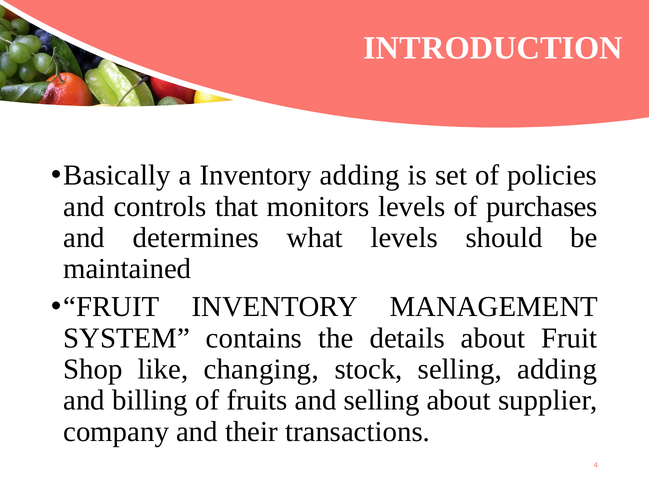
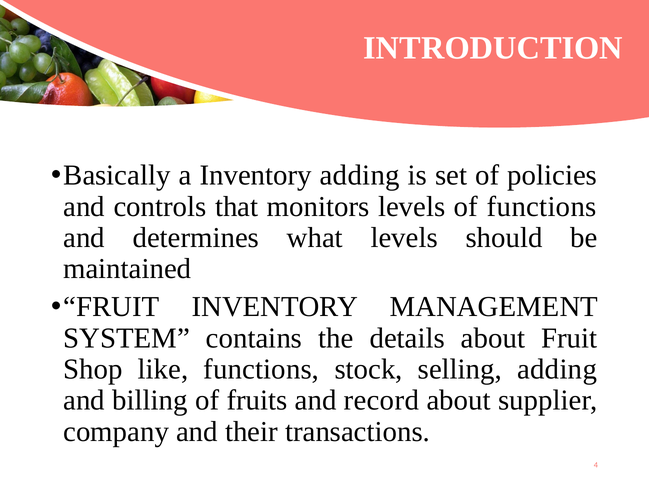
of purchases: purchases -> functions (542, 206)
like changing: changing -> functions (261, 369)
and selling: selling -> record (381, 400)
